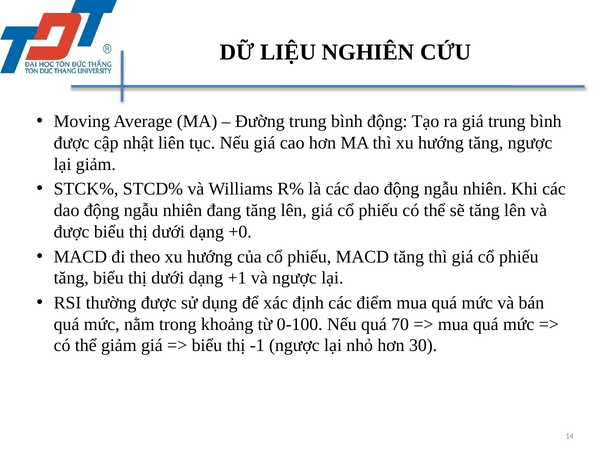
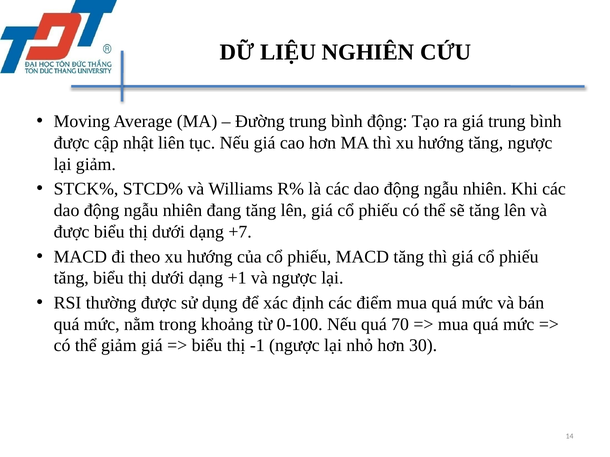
+0: +0 -> +7 (240, 232)
